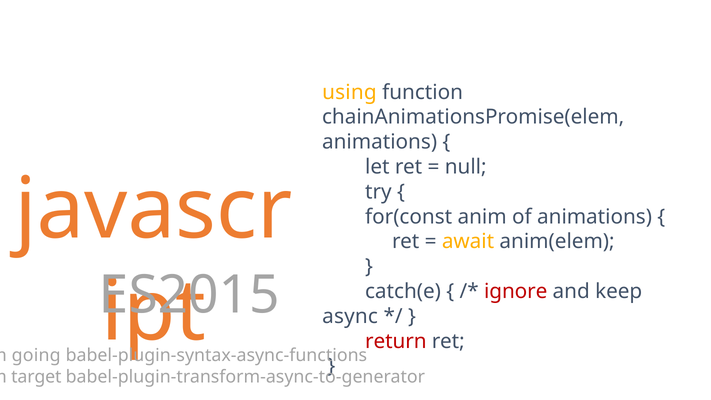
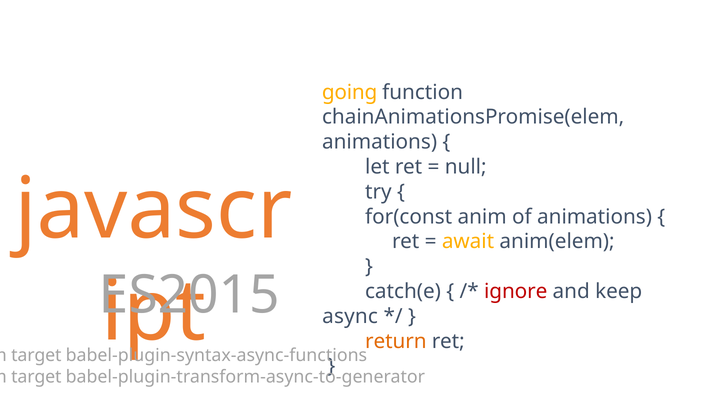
using: using -> going (350, 92)
return colour: red -> orange (396, 341)
going: going -> target (36, 355)
